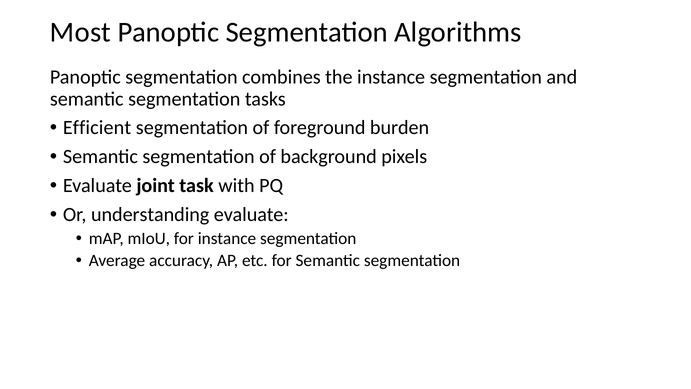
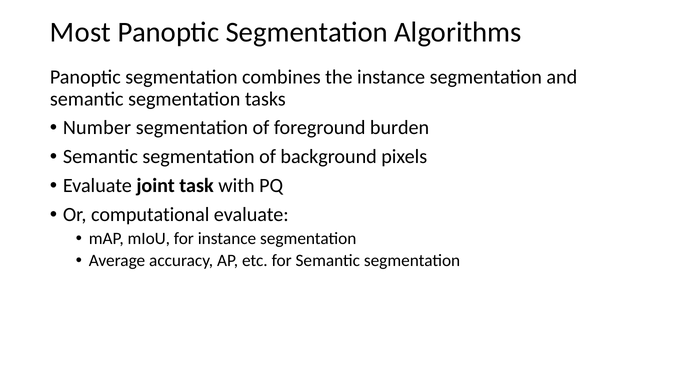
Efficient: Efficient -> Number (97, 128)
understanding: understanding -> computational (150, 214)
